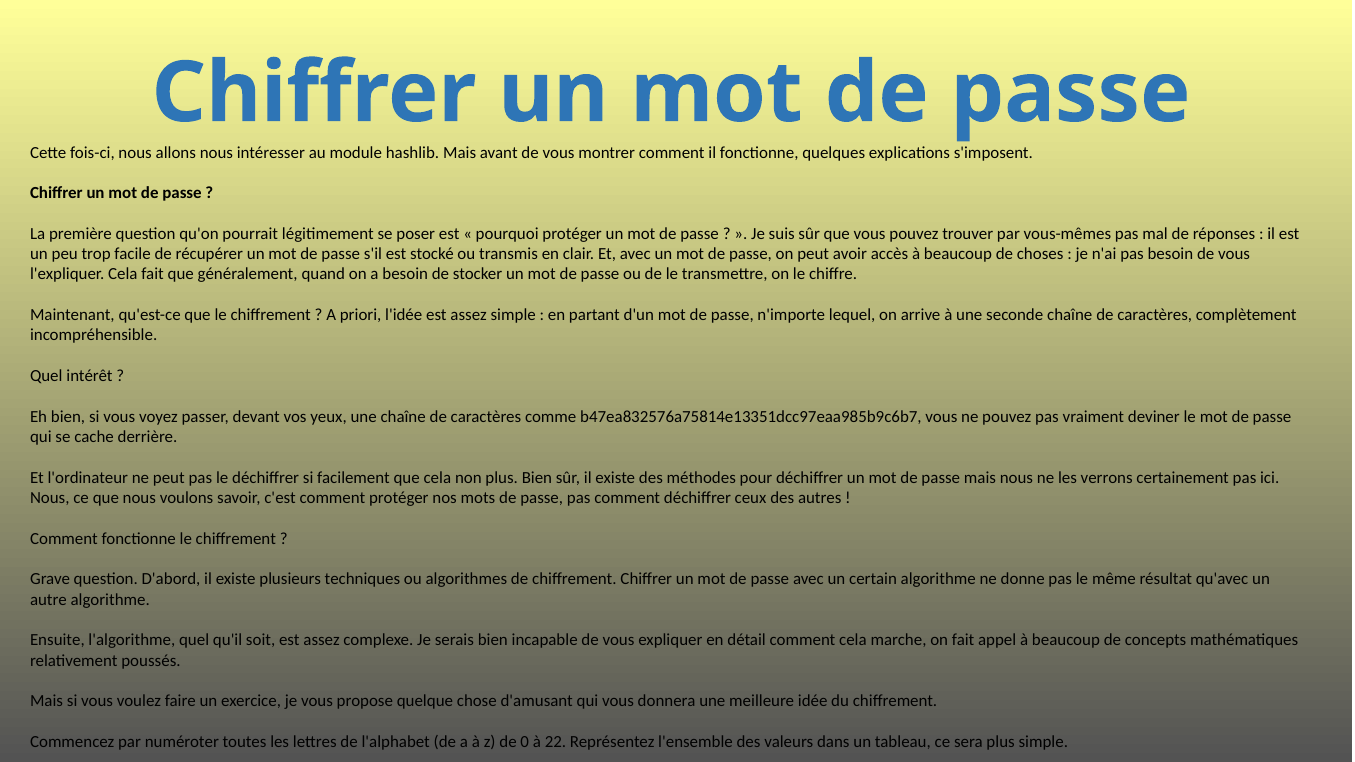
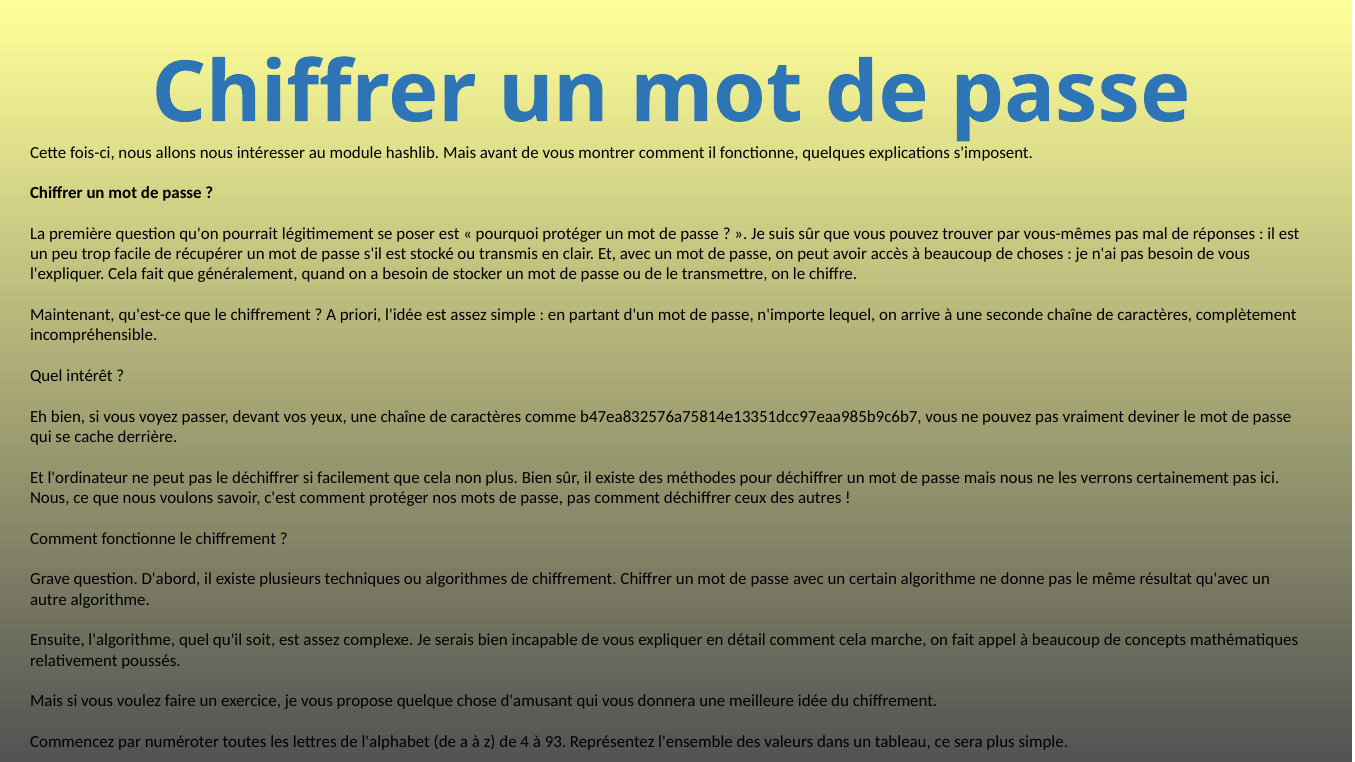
0: 0 -> 4 (525, 742)
22: 22 -> 93 (555, 742)
